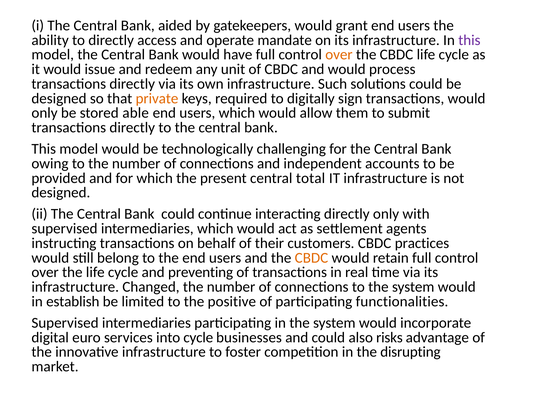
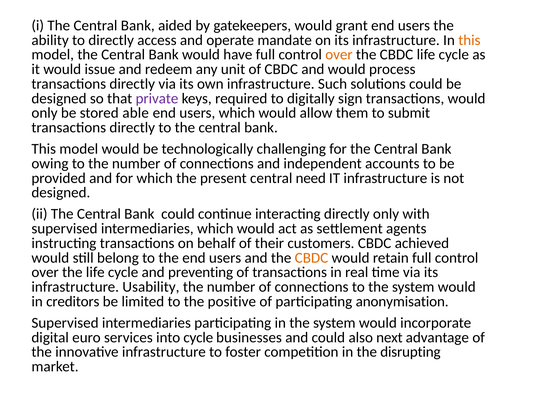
this colour: purple -> orange (469, 40)
private colour: orange -> purple (157, 99)
total: total -> need (311, 178)
practices: practices -> achieved (422, 244)
Changed: Changed -> Usability (151, 287)
establish: establish -> creditors (73, 302)
functionalities: functionalities -> anonymisation (402, 302)
risks: risks -> next (389, 338)
